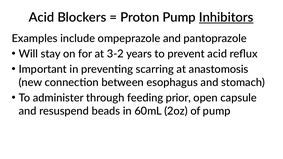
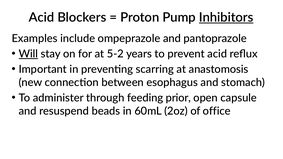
Will underline: none -> present (28, 54)
3-2: 3-2 -> 5-2 (115, 54)
of pump: pump -> office (217, 111)
